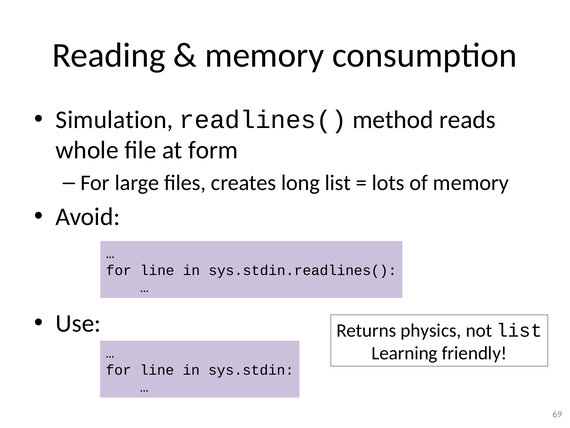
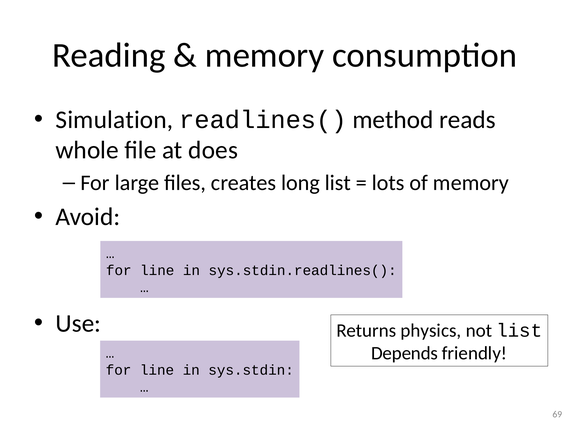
form: form -> does (213, 150)
Learning: Learning -> Depends (405, 353)
